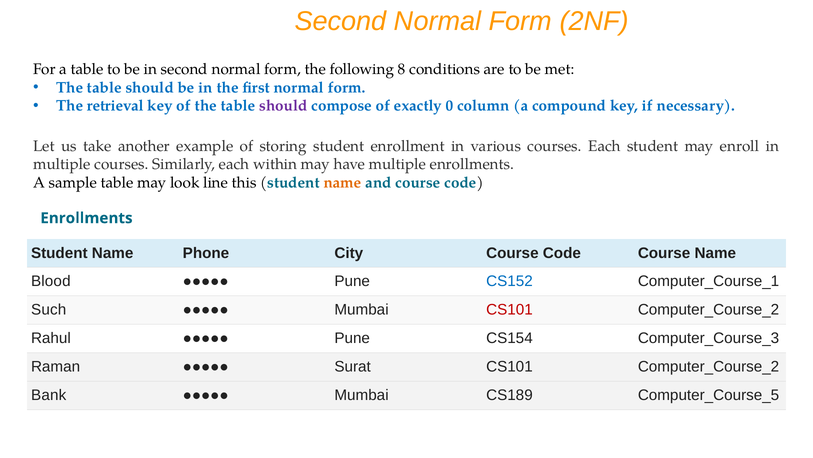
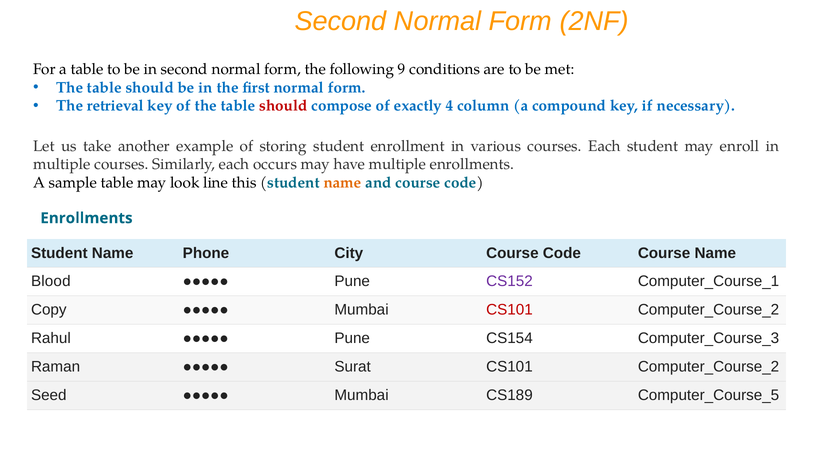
8: 8 -> 9 (402, 69)
should colour: purple -> red (283, 106)
0: 0 -> 4 (449, 106)
within: within -> occurs (275, 164)
CS152 colour: blue -> purple (509, 281)
Such: Such -> Copy (49, 309)
Bank: Bank -> Seed (49, 395)
